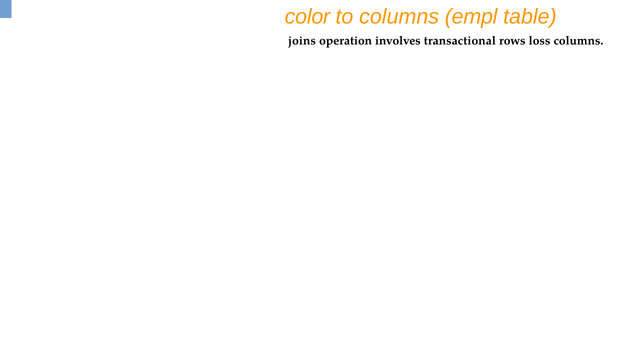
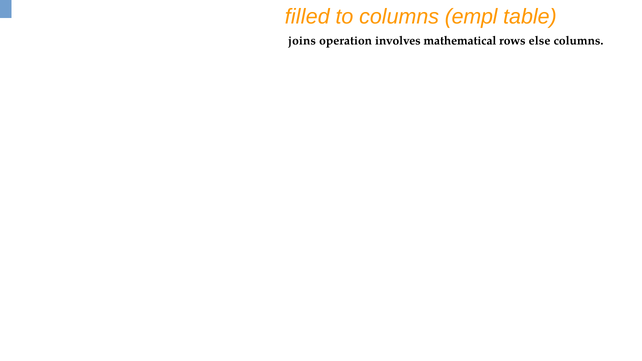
color: color -> filled (307, 17)
transactional: transactional -> mathematical (460, 41)
loss: loss -> else (540, 41)
